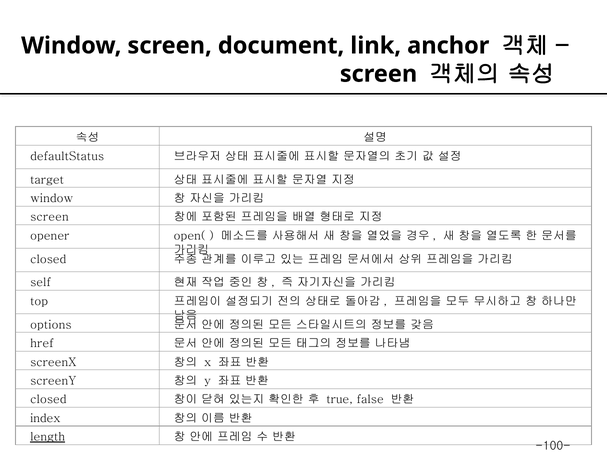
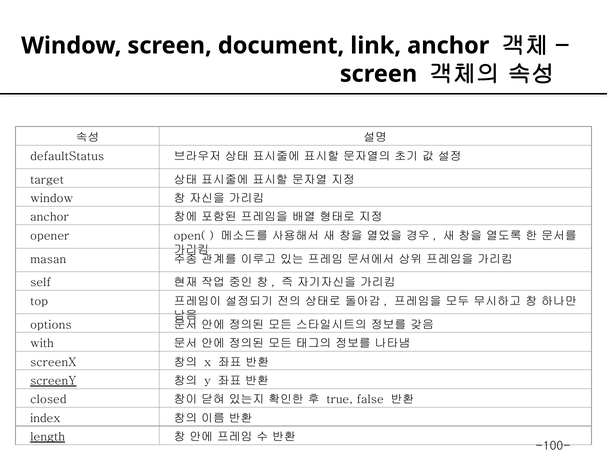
screen: screen -> anchor (50, 217)
closed: closed -> masan (48, 259)
href: href -> with (42, 344)
screenY underline: none -> present (53, 381)
